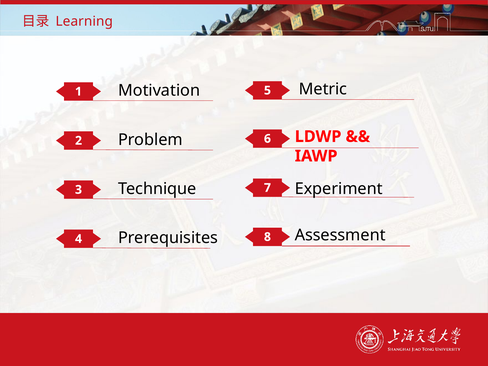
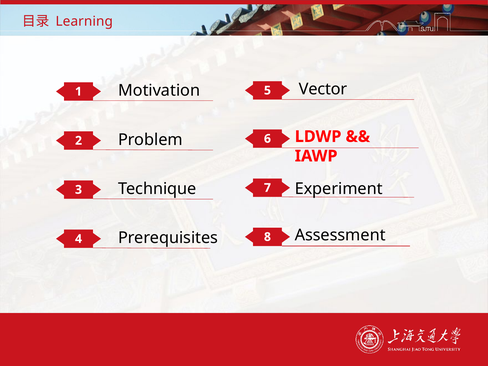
Metric: Metric -> Vector (323, 89)
